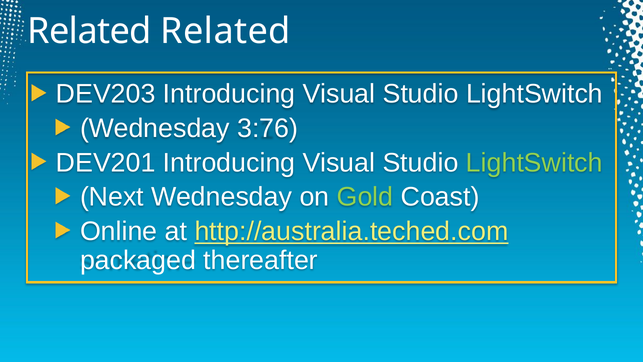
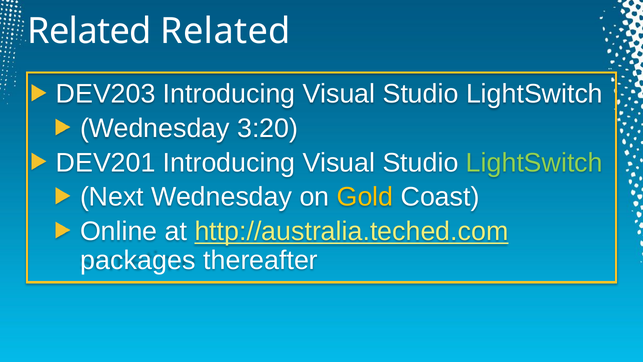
3:76: 3:76 -> 3:20 (268, 128)
Gold colour: light green -> yellow (365, 197)
packaged: packaged -> packages (138, 260)
